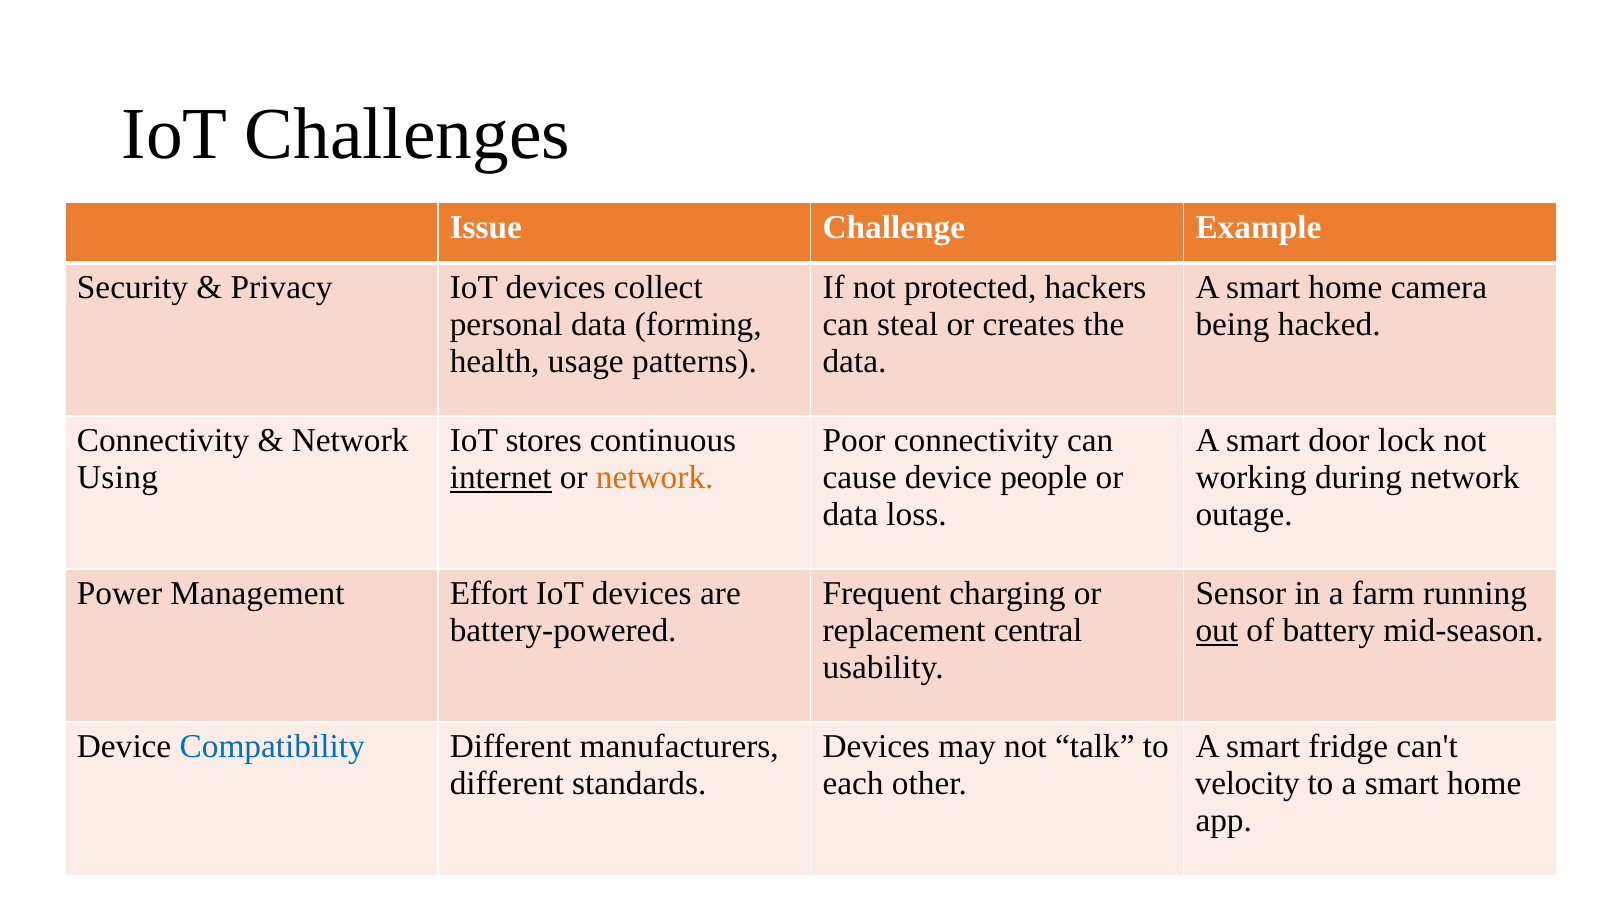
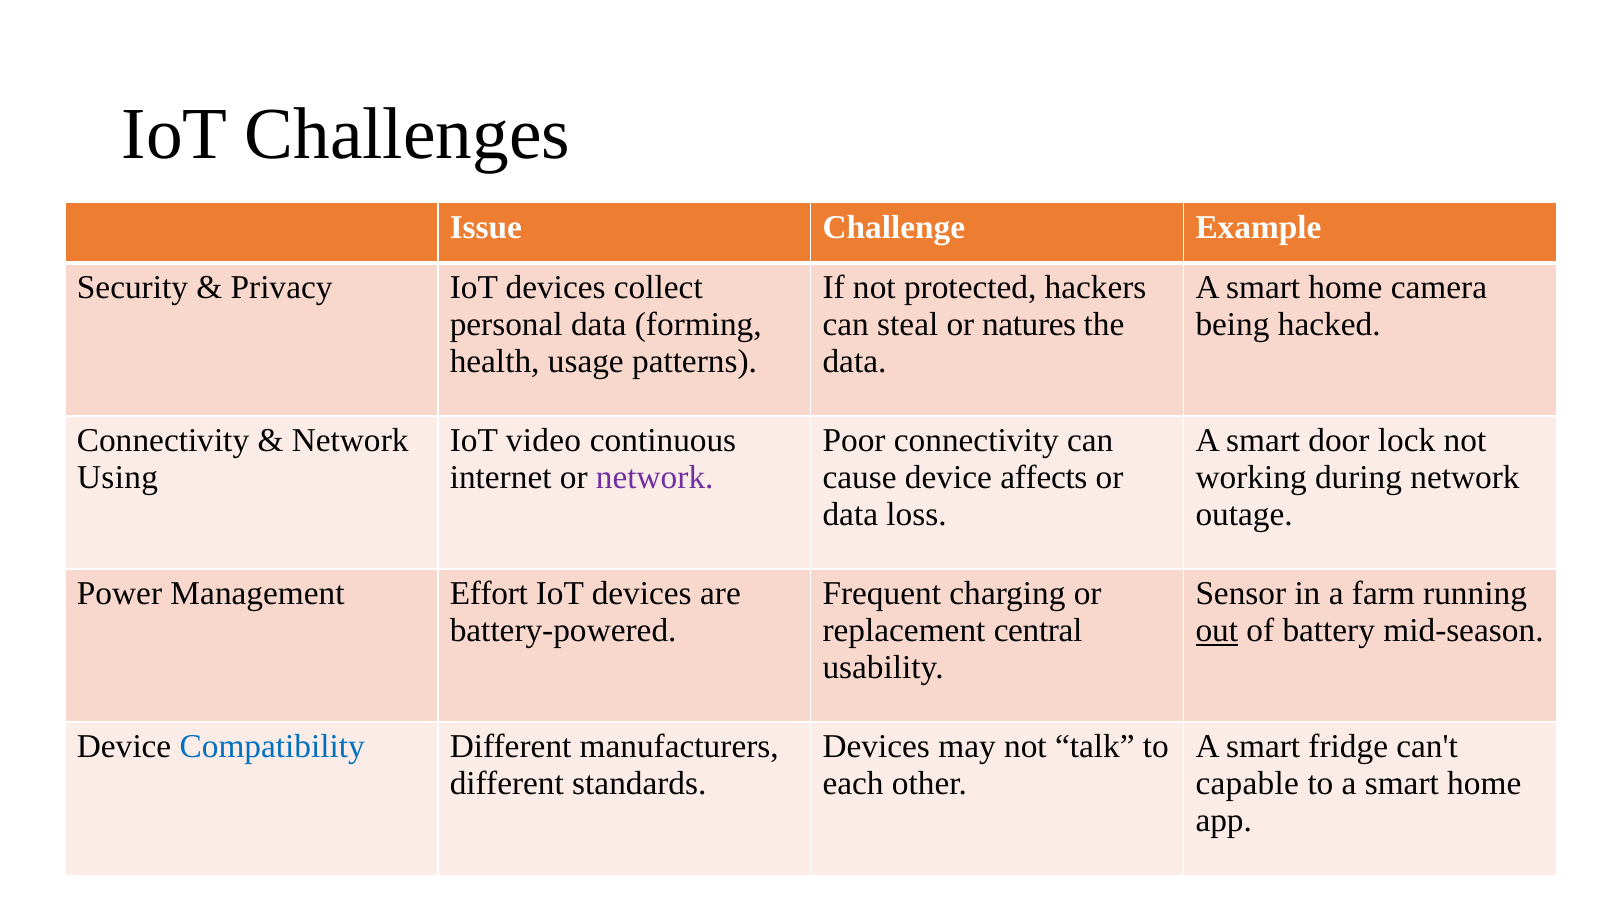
creates: creates -> natures (1029, 325)
stores: stores -> video (543, 441)
internet underline: present -> none (501, 478)
network colour: orange -> purple (655, 478)
people: people -> affects (1044, 478)
velocity: velocity -> capable (1247, 784)
